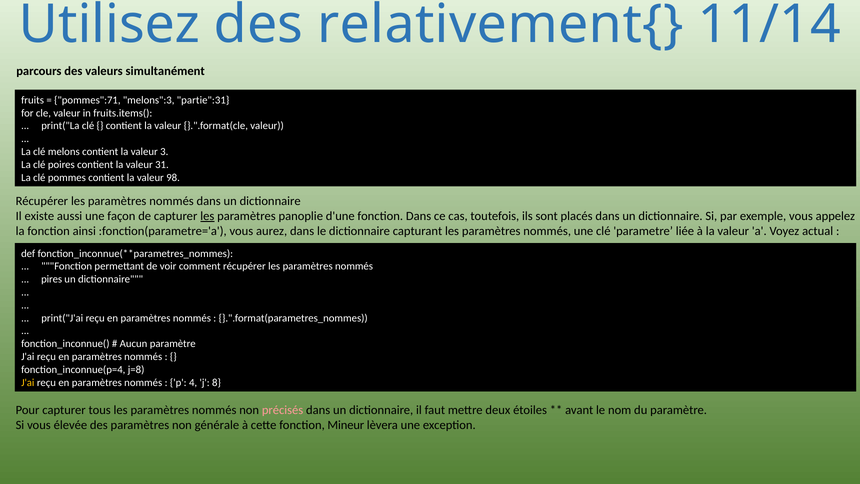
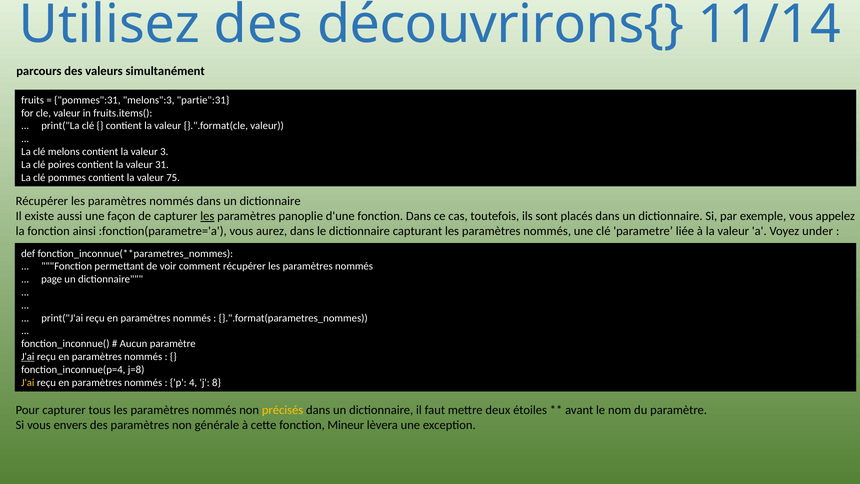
relativement{: relativement{ -> découvrirons{ (501, 25)
pommes":71: pommes":71 -> pommes":31 (87, 100)
98: 98 -> 75 (173, 177)
actual: actual -> under (818, 231)
pires: pires -> page (52, 279)
J'ai underline: none -> present (28, 357)
précisés colour: pink -> yellow (283, 410)
élevée: élevée -> envers (70, 425)
